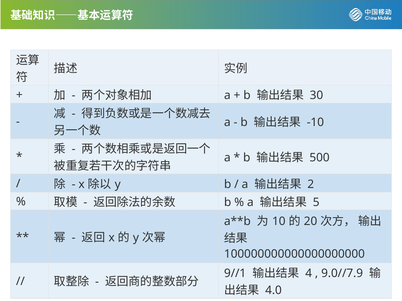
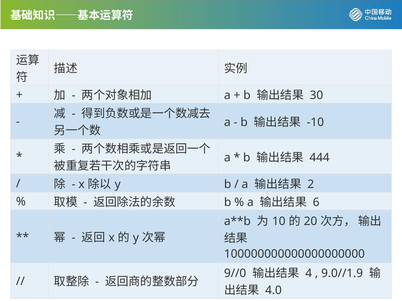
500: 500 -> 444 (320, 158)
5: 5 -> 6 (316, 203)
9//1: 9//1 -> 9//0 (235, 274)
9.0//7.9: 9.0//7.9 -> 9.0//1.9 (342, 274)
